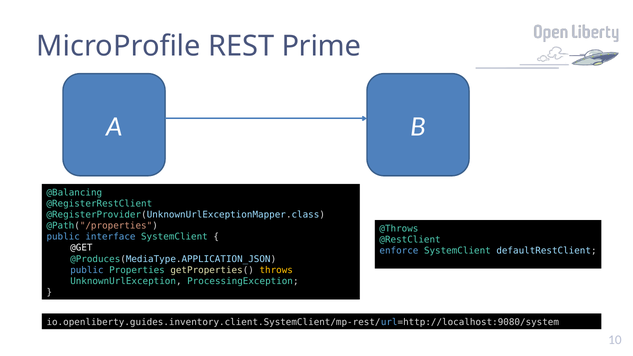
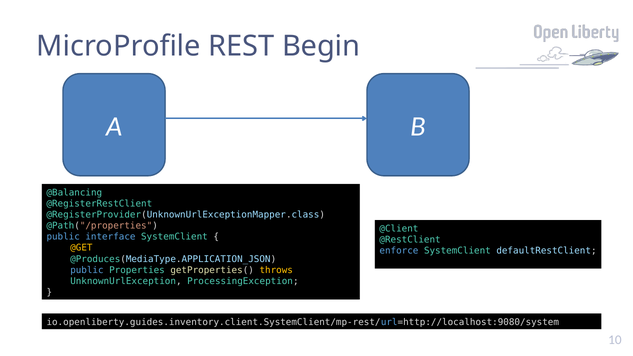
Prime: Prime -> Begin (321, 46)
@Throws: @Throws -> @Client (399, 229)
@GET colour: white -> yellow (81, 248)
